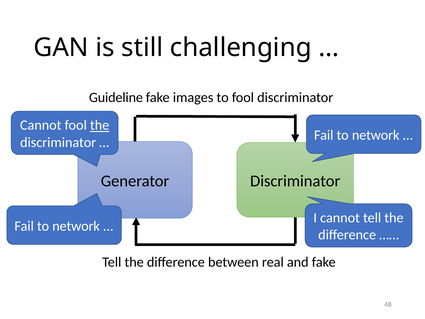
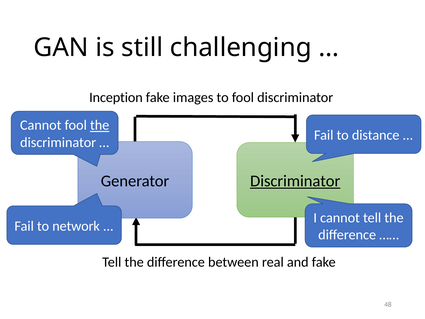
Guideline: Guideline -> Inception (116, 97)
network: network -> distance (376, 135)
Discriminator underline: none -> present (295, 181)
